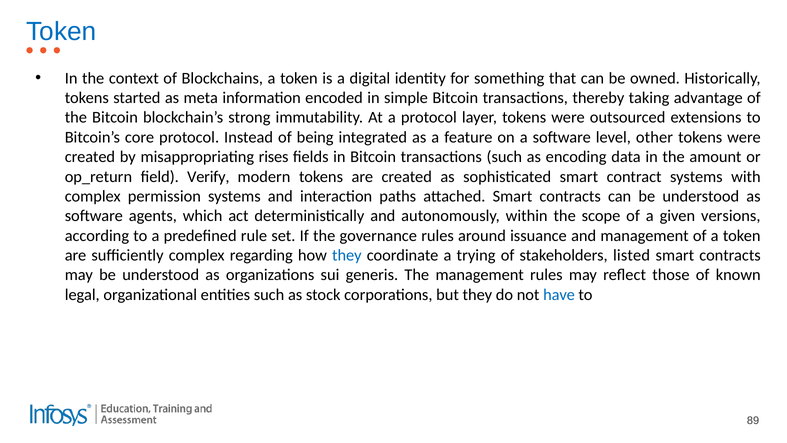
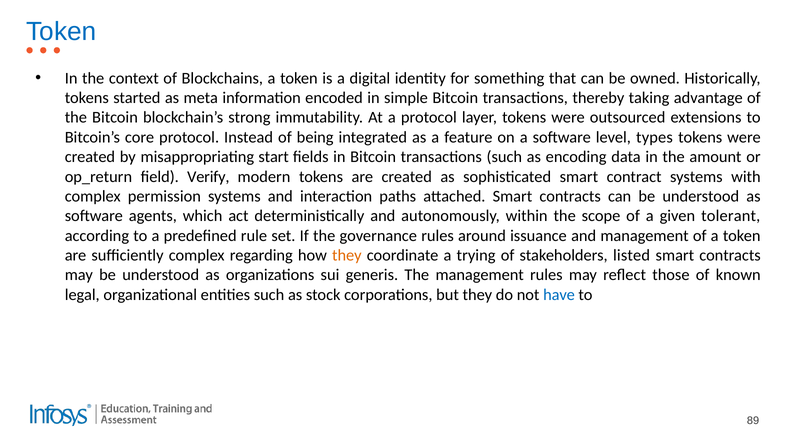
other: other -> types (654, 137)
rises: rises -> start (274, 157)
versions: versions -> tolerant (731, 216)
they colour: blue -> orange (347, 255)
